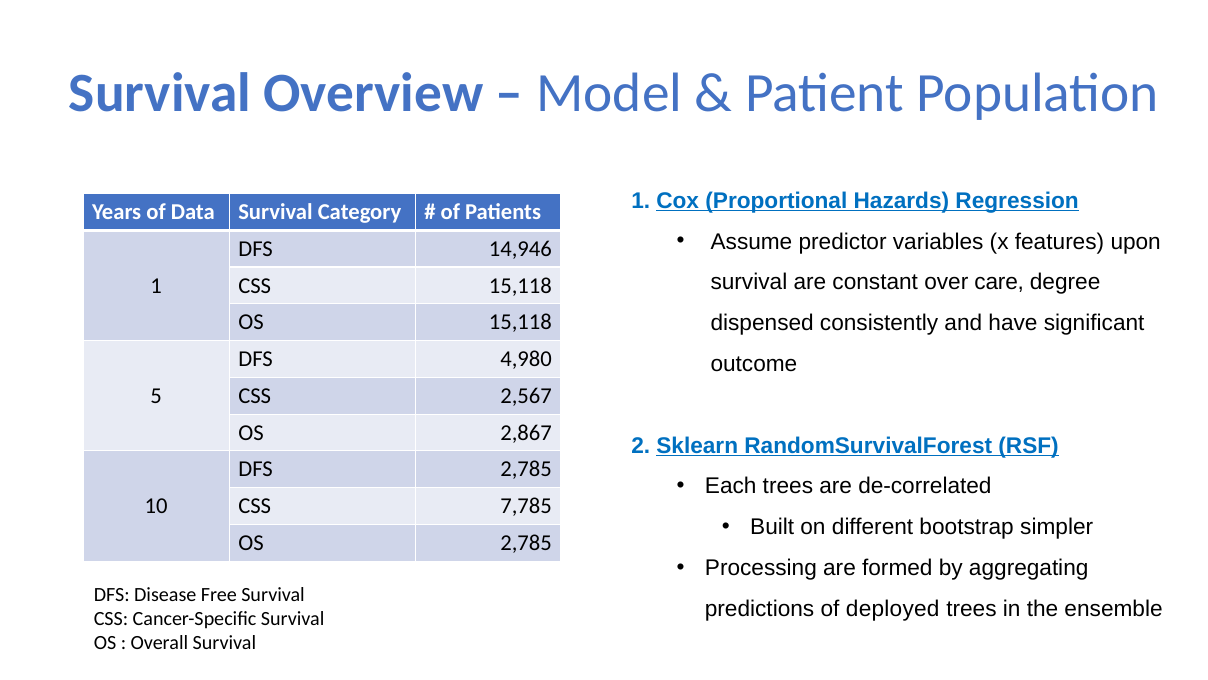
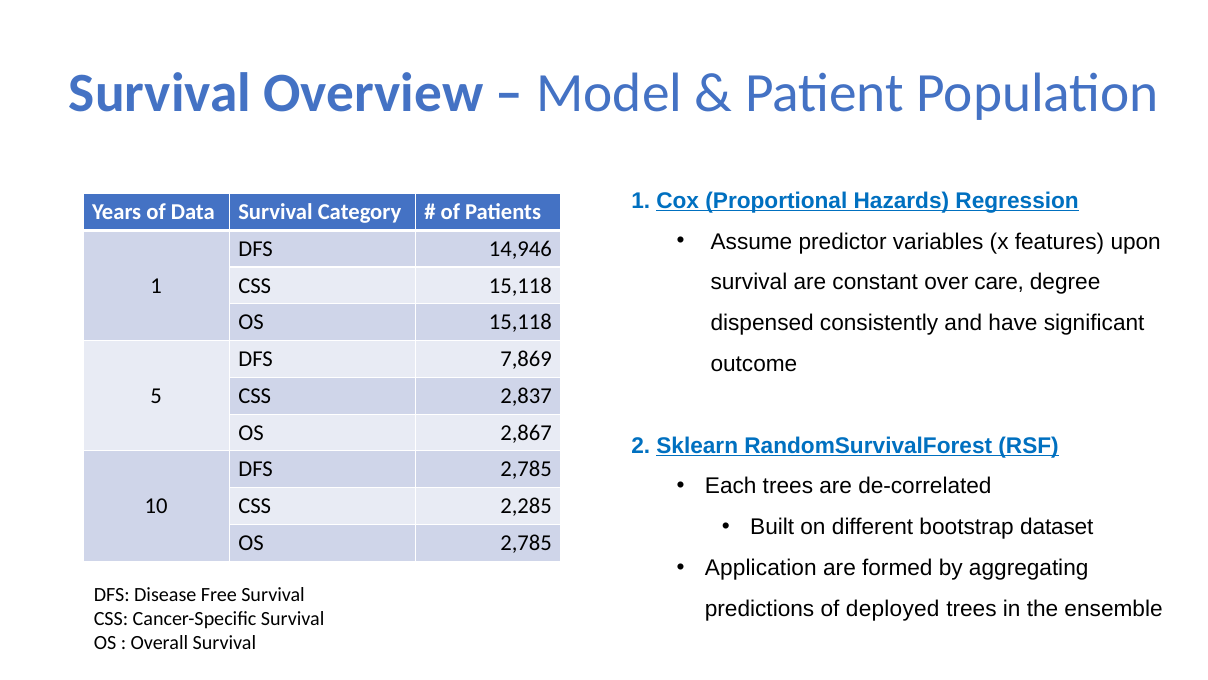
4,980: 4,980 -> 7,869 (526, 359)
2,567: 2,567 -> 2,837 (526, 396)
7,785: 7,785 -> 2,285 (526, 506)
simpler: simpler -> dataset (1057, 527)
Processing: Processing -> Application (761, 568)
